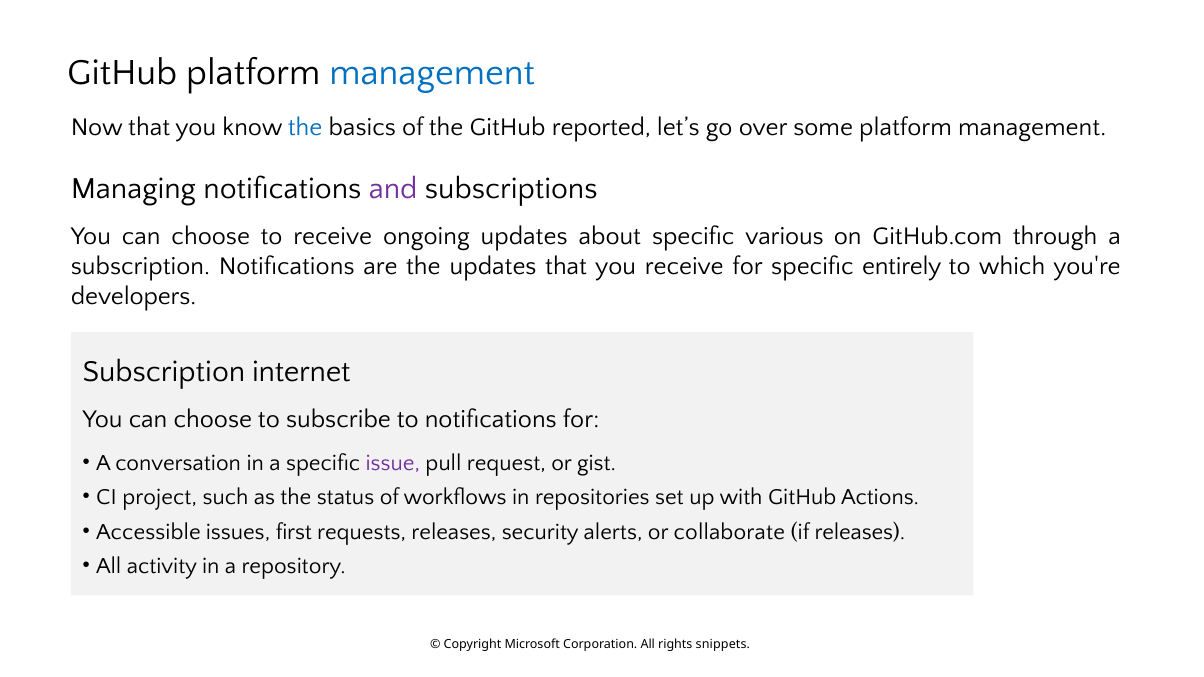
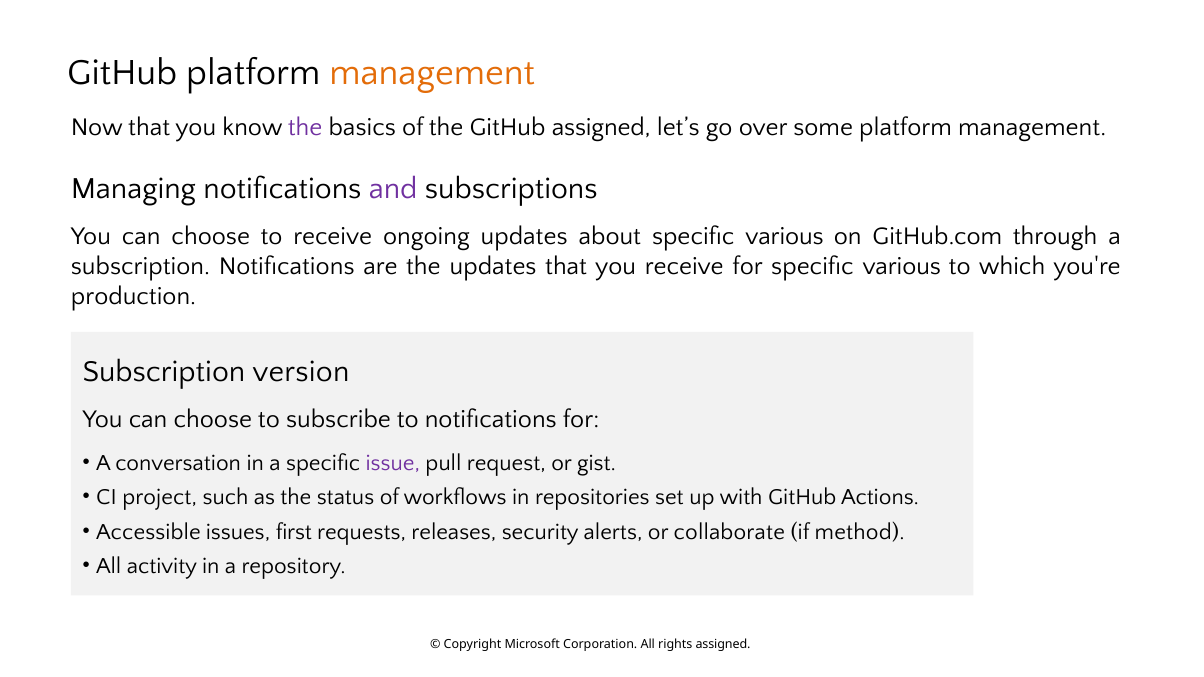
management colour: blue -> orange (432, 73)
the colour: blue -> purple (305, 127)
GitHub reported: reported -> assigned (601, 127)
for specific entirely: entirely -> various (902, 266)
developers: developers -> production (134, 296)
internet: internet -> version (301, 372)
if releases: releases -> method (860, 532)
rights snippets: snippets -> assigned (723, 645)
